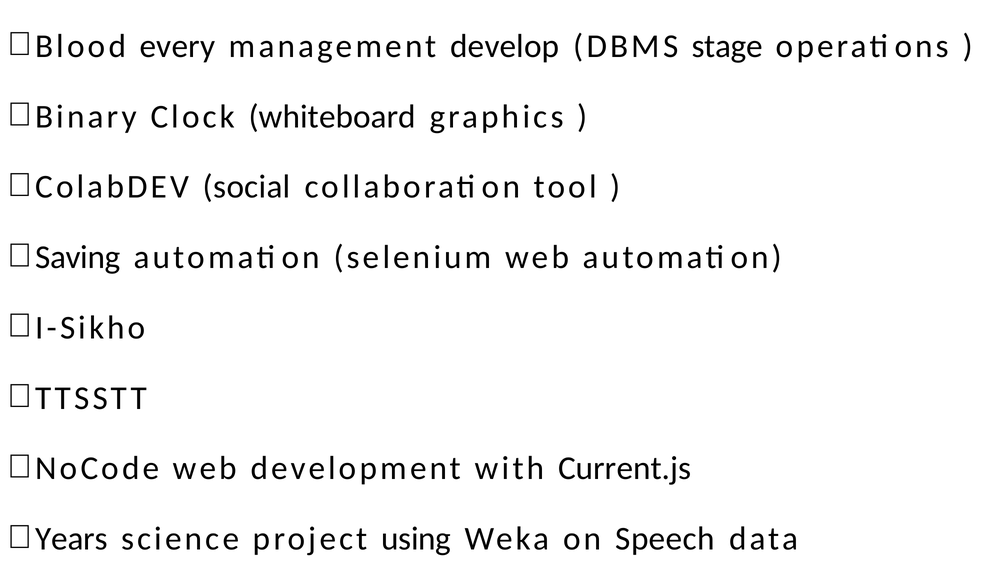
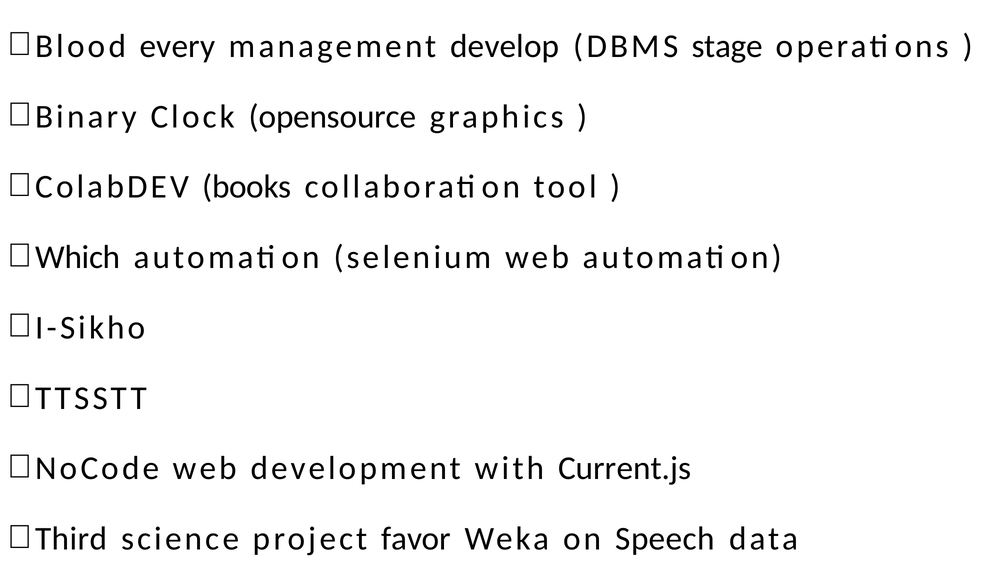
whiteboard: whiteboard -> opensource (332, 117)
social: social -> books (247, 187)
Saving: Saving -> Which (78, 257)
Years: Years -> Third (71, 539)
using: using -> favor (416, 539)
